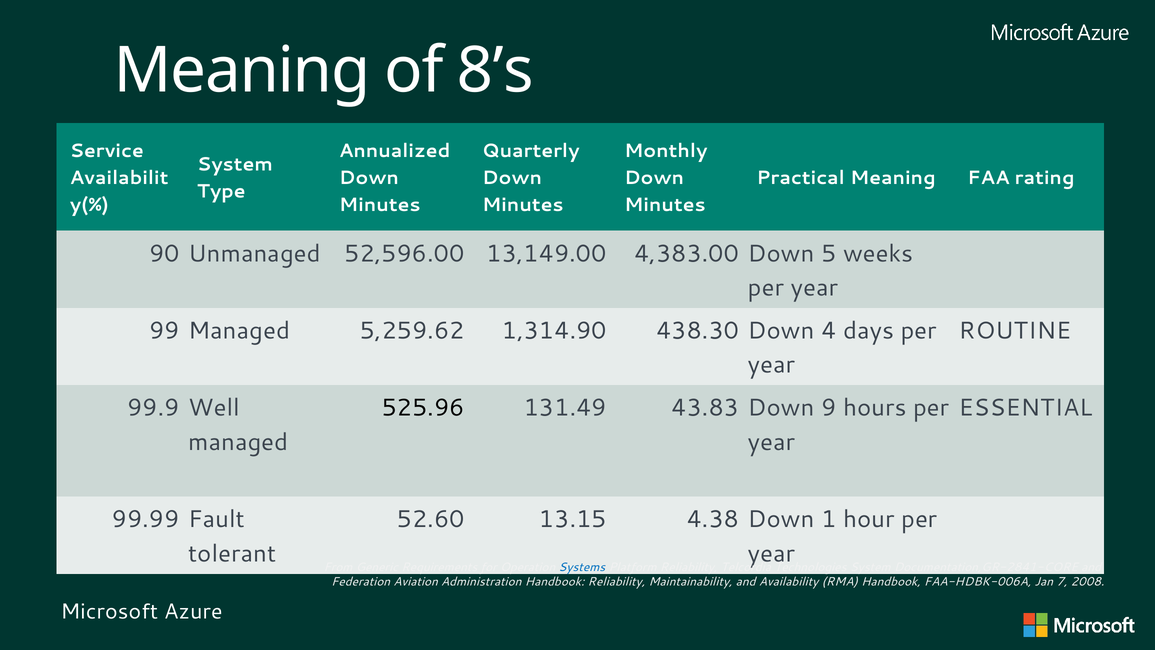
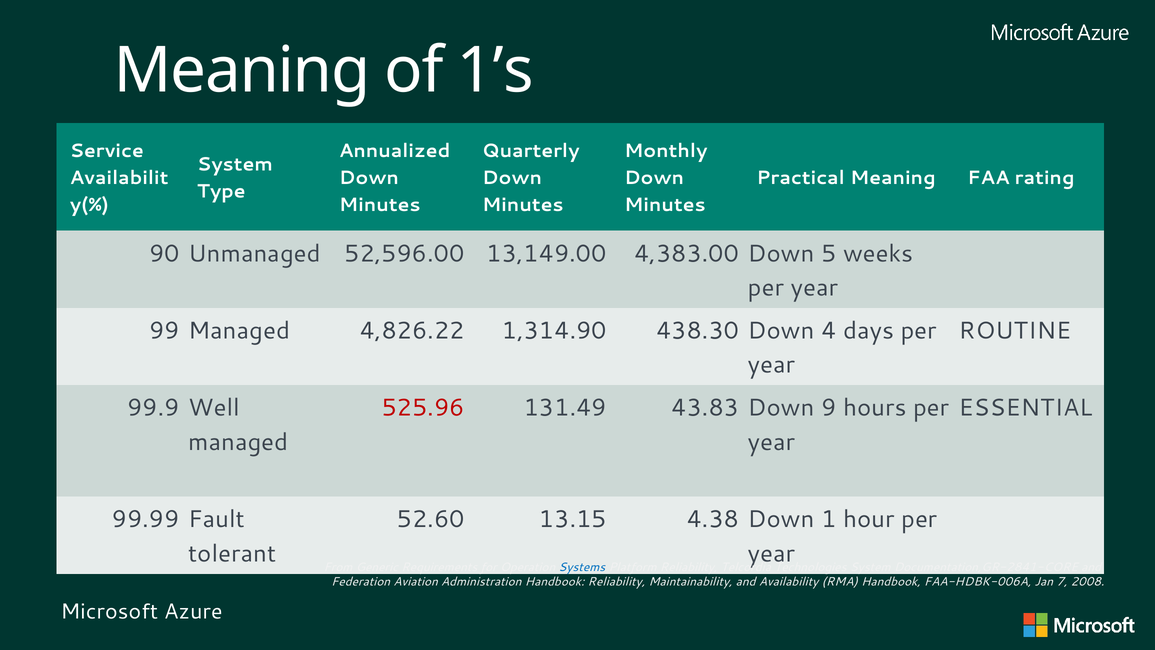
8’s: 8’s -> 1’s (495, 71)
5,259.62: 5,259.62 -> 4,826.22 (412, 331)
525.96 colour: black -> red (423, 408)
